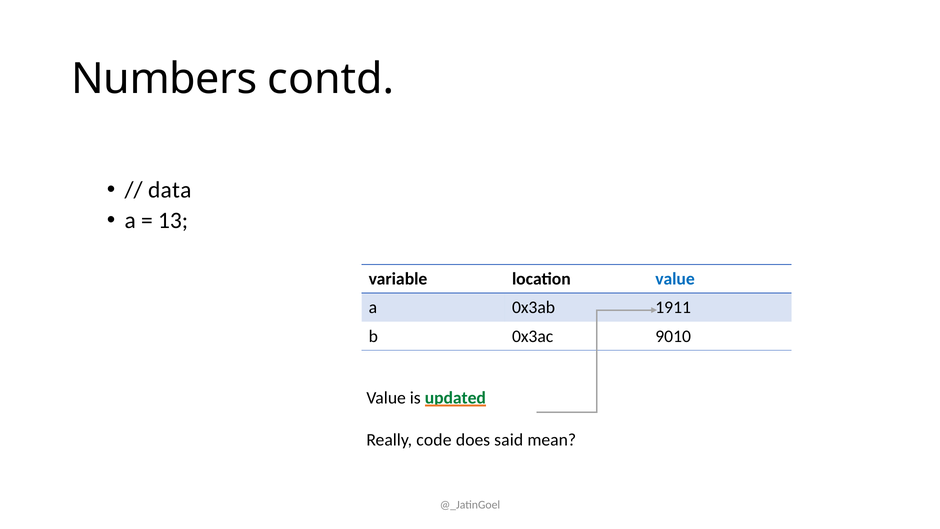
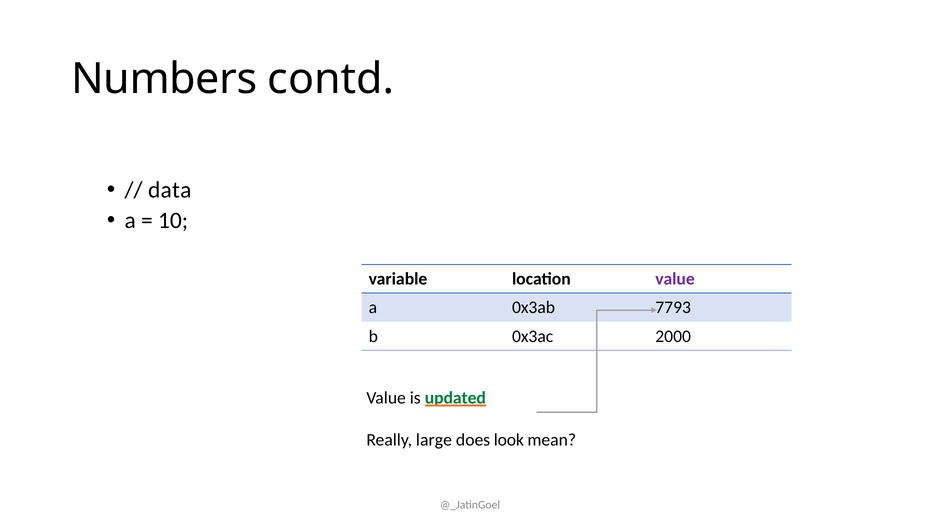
13: 13 -> 10 (173, 220)
value colour: blue -> purple (675, 279)
1911: 1911 -> 7793 (673, 307)
9010: 9010 -> 2000 (673, 336)
code: code -> large (434, 440)
said: said -> look (509, 440)
